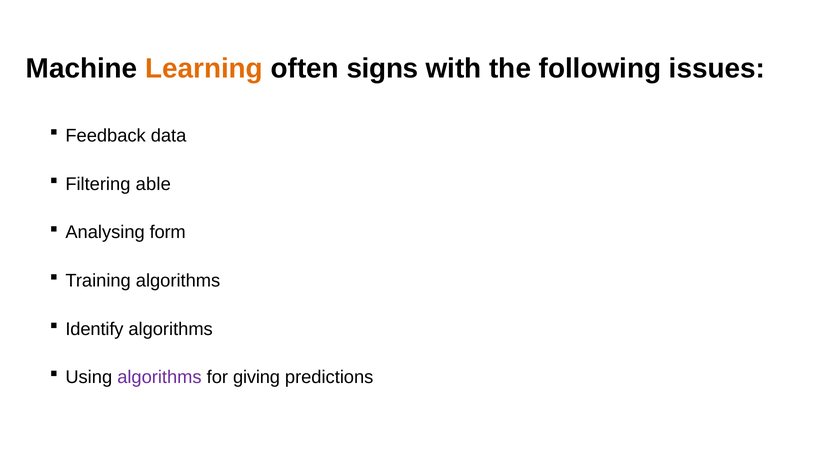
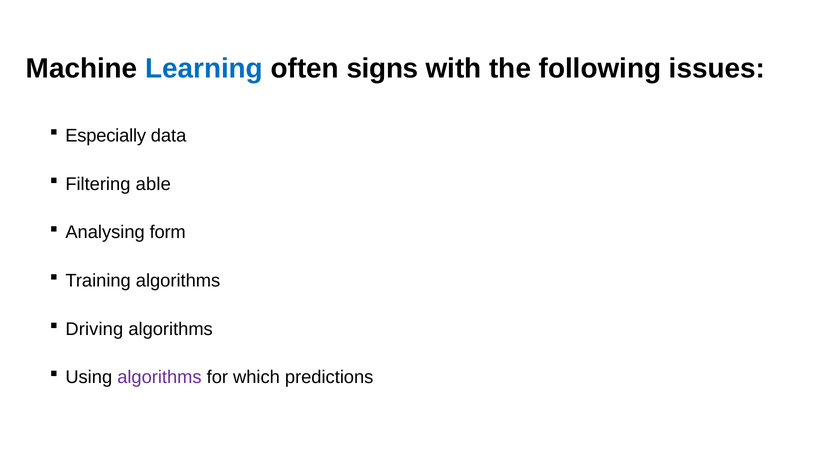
Learning colour: orange -> blue (204, 69)
Feedback: Feedback -> Especially (106, 136)
Identify: Identify -> Driving (94, 329)
giving: giving -> which (256, 377)
